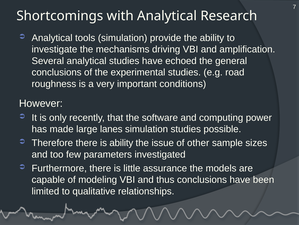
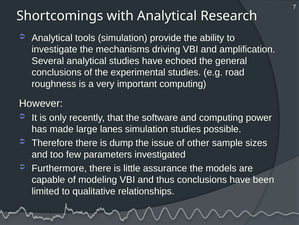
important conditions: conditions -> computing (183, 84)
is ability: ability -> dump (121, 143)
